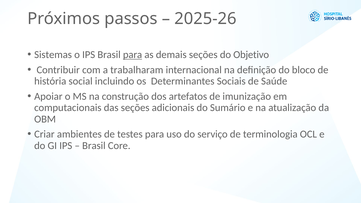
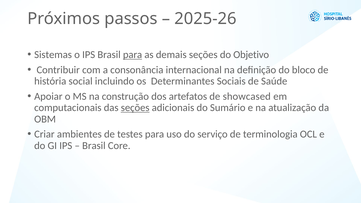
trabalharam: trabalharam -> consonância (137, 70)
imunização: imunização -> showcased (247, 96)
seções underline: none -> present (135, 108)
